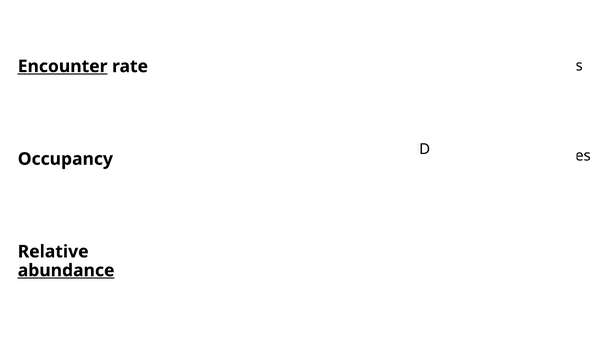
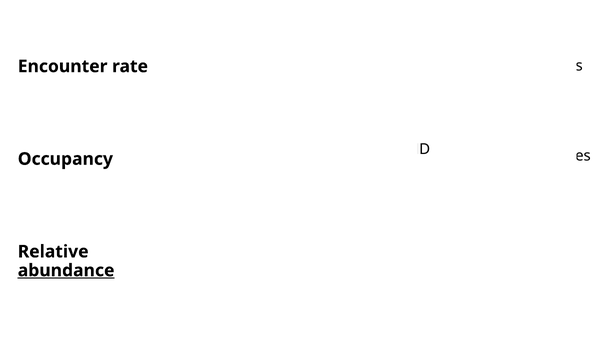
Encounter underline: present -> none (63, 66)
